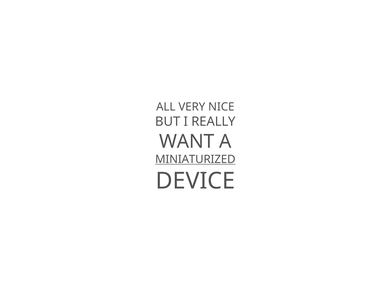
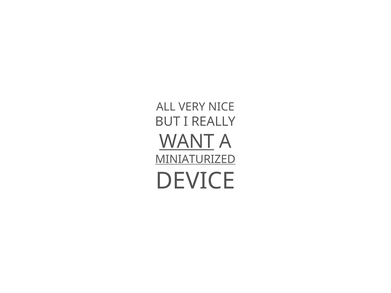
WANT underline: none -> present (187, 142)
